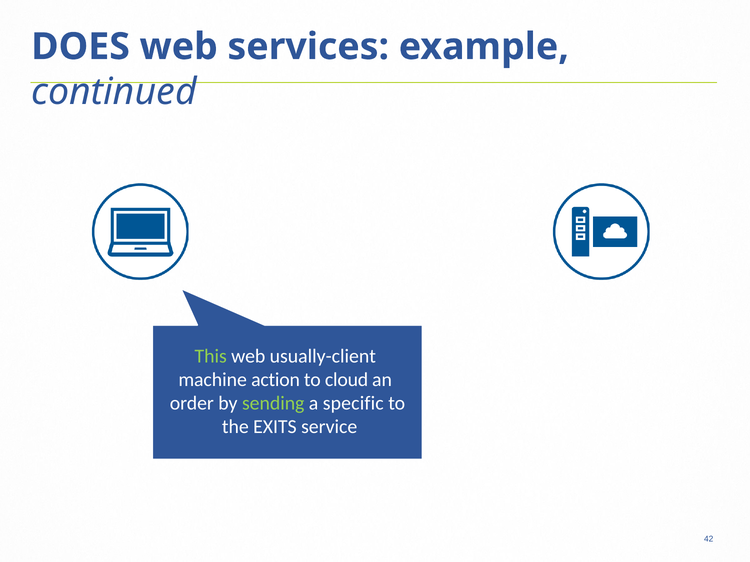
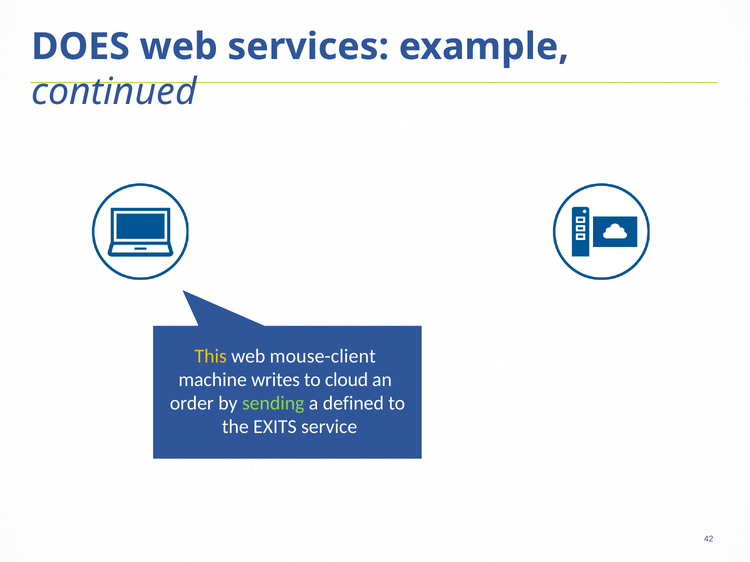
This colour: light green -> yellow (211, 356)
usually-client: usually-client -> mouse-client (323, 356)
action: action -> writes (276, 380)
specific: specific -> defined (353, 403)
